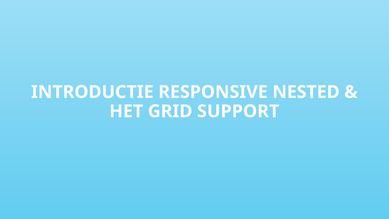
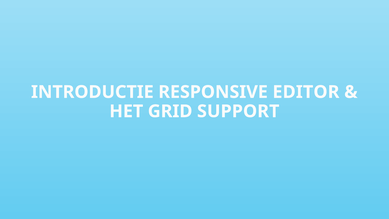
NESTED: NESTED -> EDITOR (306, 92)
